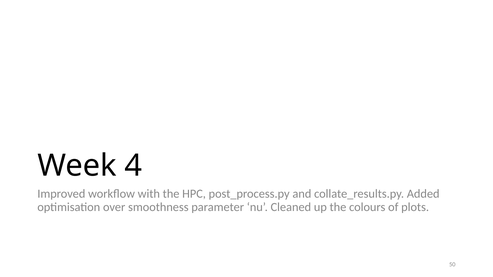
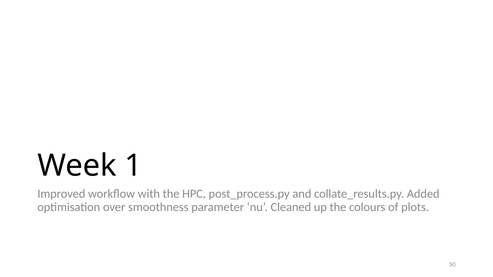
4: 4 -> 1 (133, 166)
